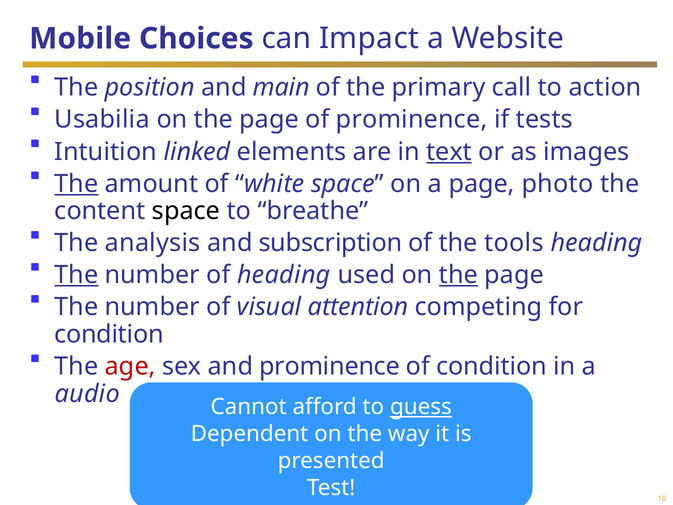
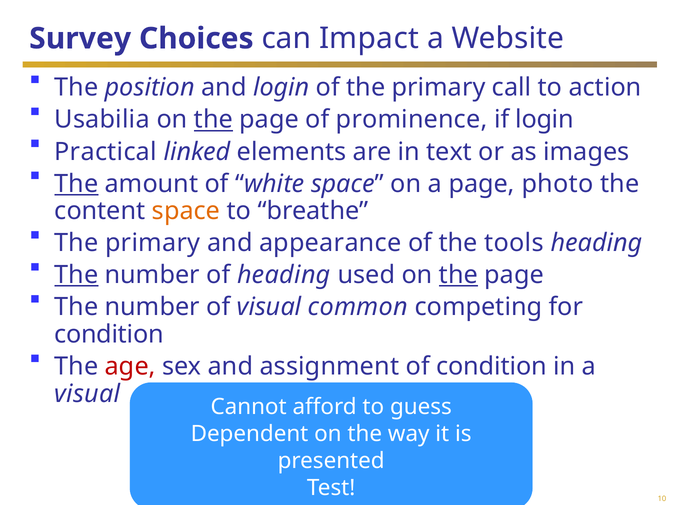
Mobile: Mobile -> Survey (80, 39)
and main: main -> login (281, 88)
the underline: none -> present (213, 120)
if tests: tests -> login (545, 120)
Intuition: Intuition -> Practical (106, 152)
text underline: present -> none (449, 152)
space colour: black -> orange (186, 211)
analysis: analysis -> primary (153, 243)
subscription: subscription -> appearance (330, 243)
attention: attention -> common (358, 307)
and prominence: prominence -> assignment (329, 366)
audio: audio -> visual (87, 394)
guess underline: present -> none (421, 407)
